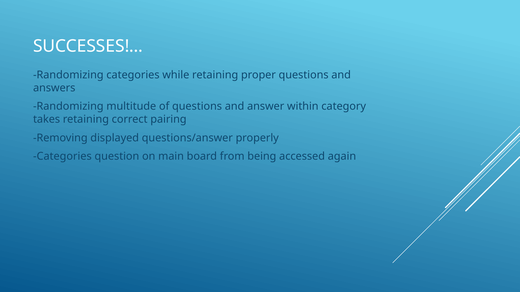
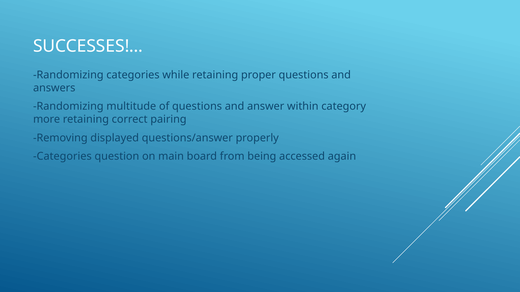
takes: takes -> more (47, 120)
